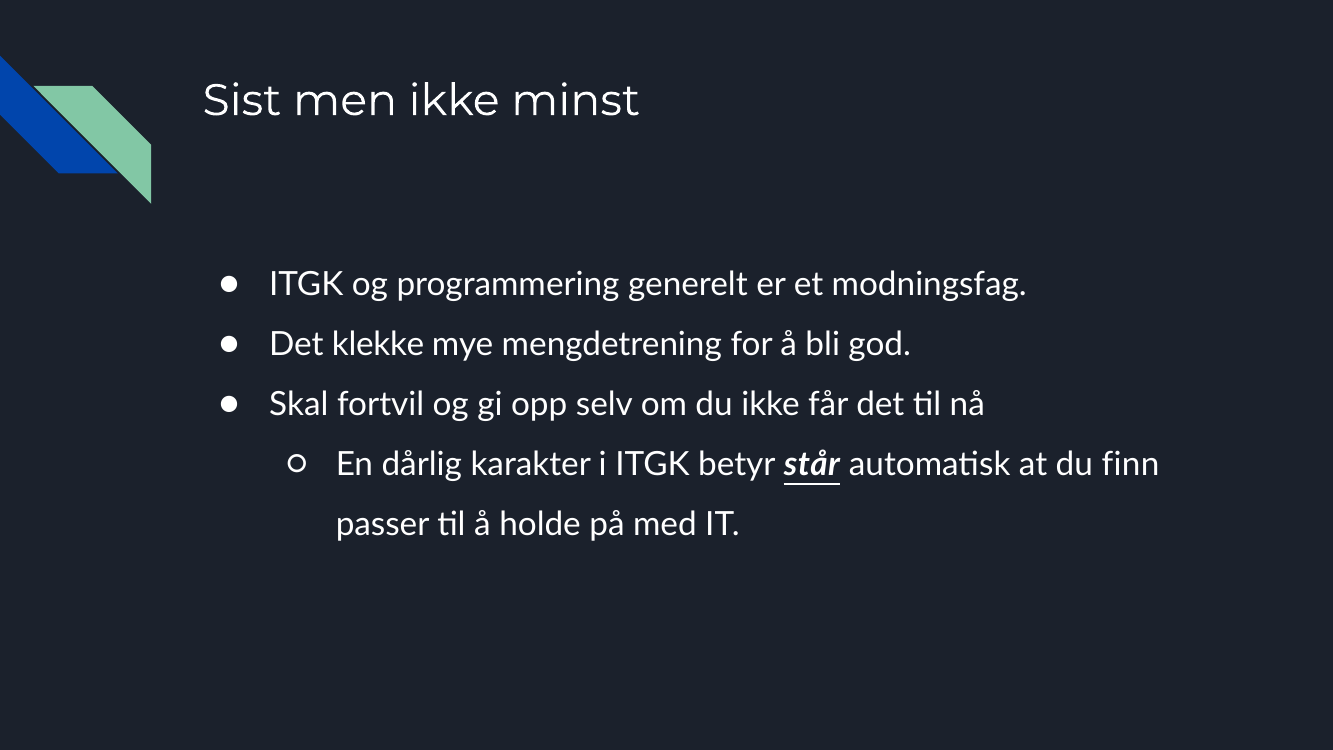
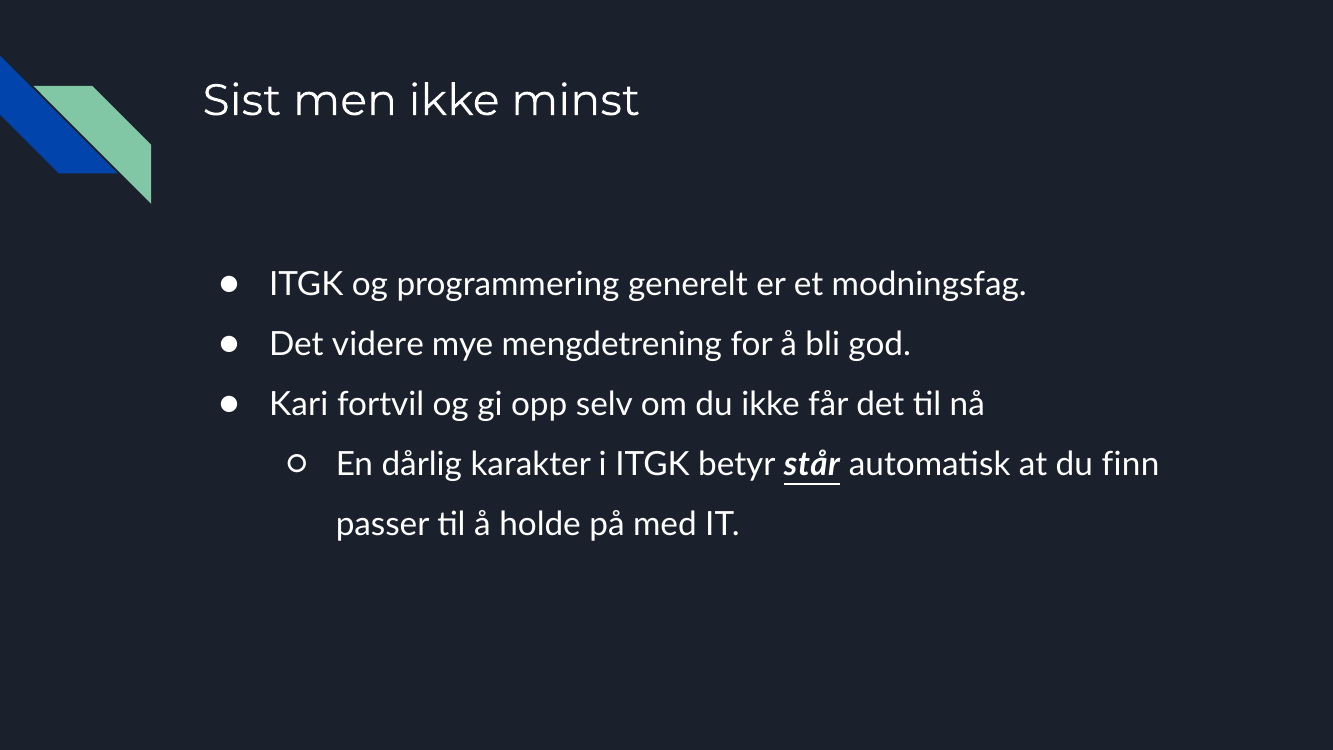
klekke: klekke -> videre (378, 344)
Skal: Skal -> Kari (299, 404)
